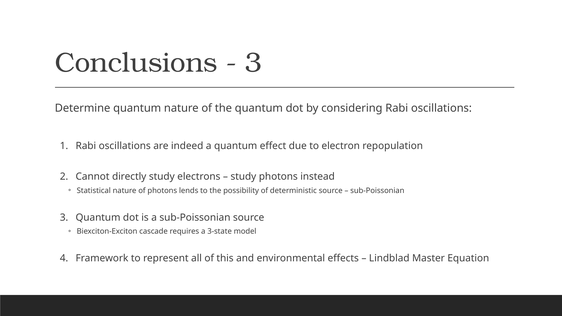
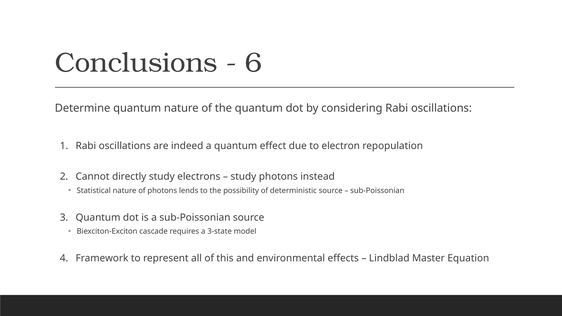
3: 3 -> 6 (254, 63)
